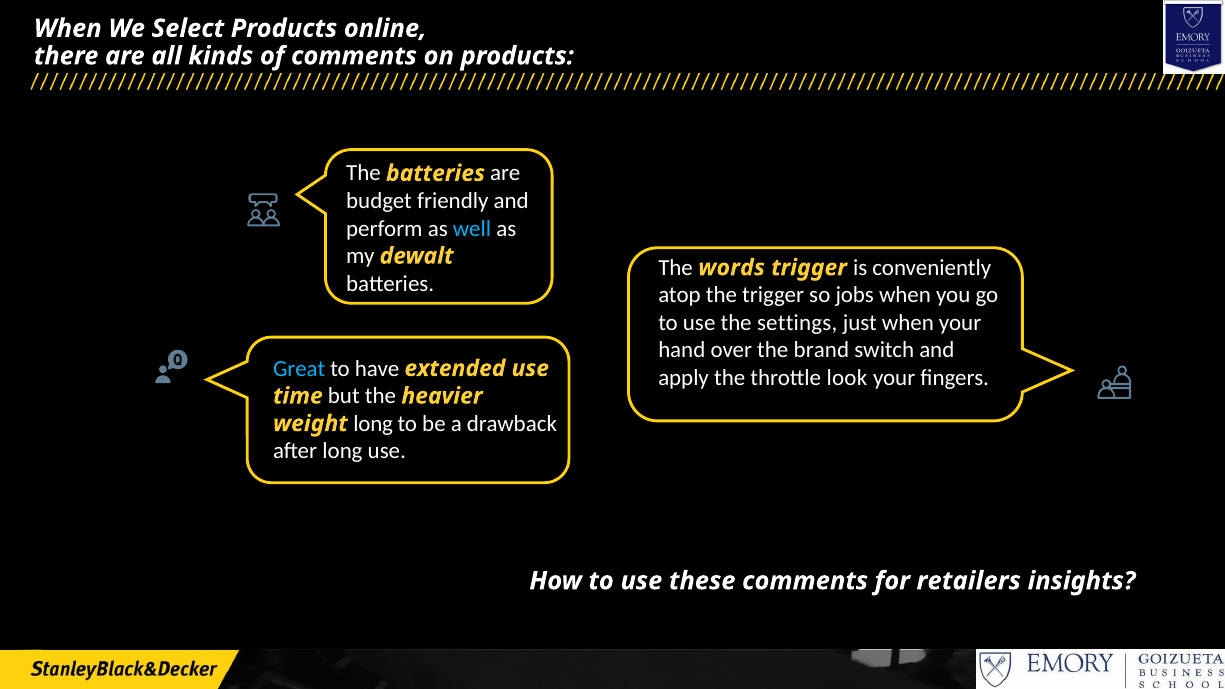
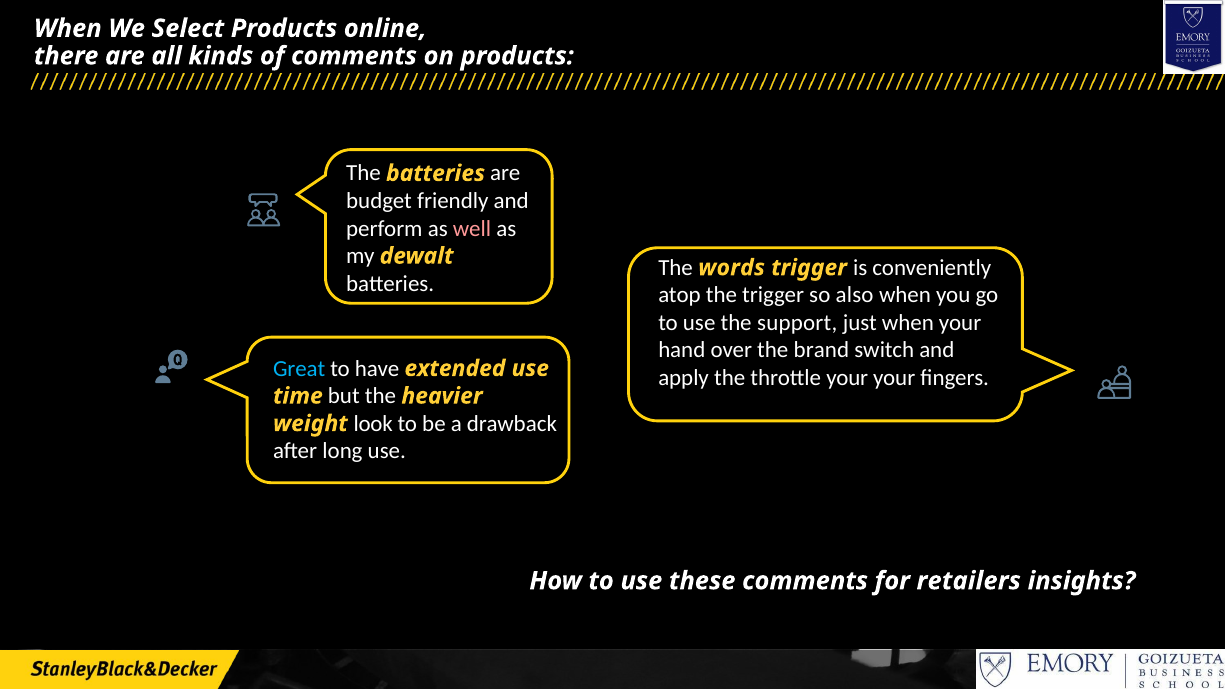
well colour: light blue -> pink (472, 229)
jobs: jobs -> also (855, 295)
settings: settings -> support (797, 323)
throttle look: look -> your (847, 378)
weight long: long -> look (373, 424)
